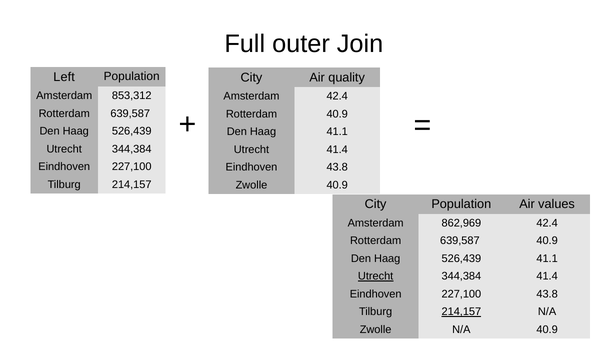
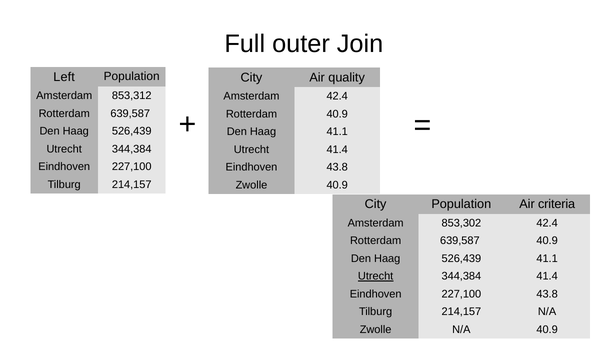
values: values -> criteria (557, 204)
862,969: 862,969 -> 853,302 (461, 223)
214,157 underline: present -> none (461, 312)
